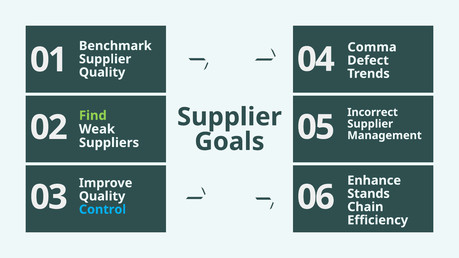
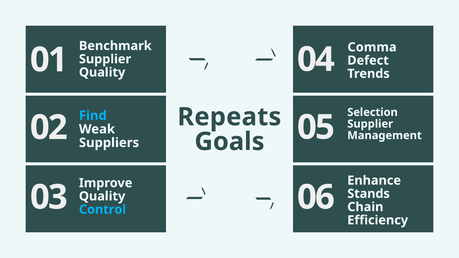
Incorrect: Incorrect -> Selection (373, 112)
Supplier: Supplier -> Repeats (229, 117)
Find colour: light green -> light blue (93, 116)
